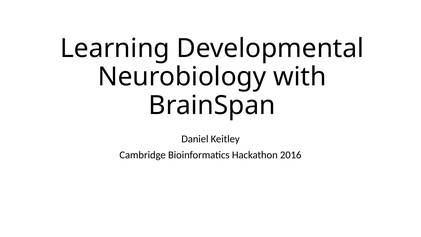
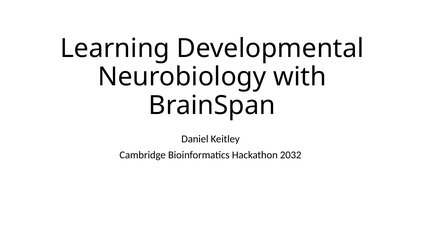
2016: 2016 -> 2032 (291, 155)
